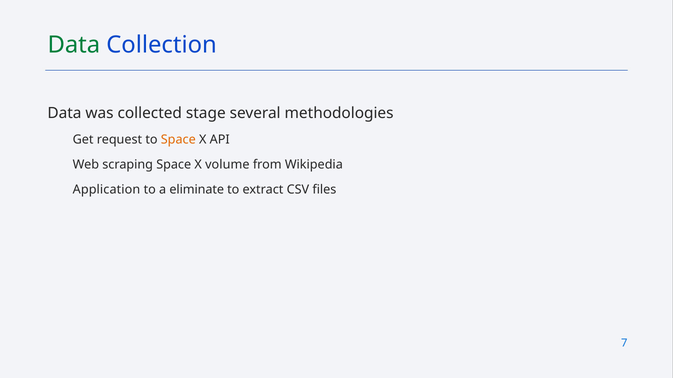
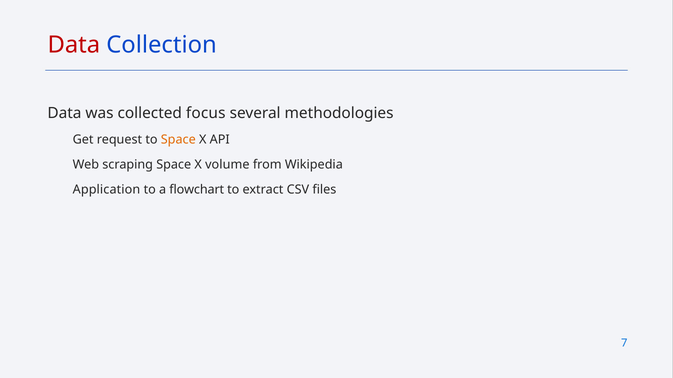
Data colour: green -> red (74, 45)
stage: stage -> focus (206, 114)
eliminate: eliminate -> flowchart (197, 190)
